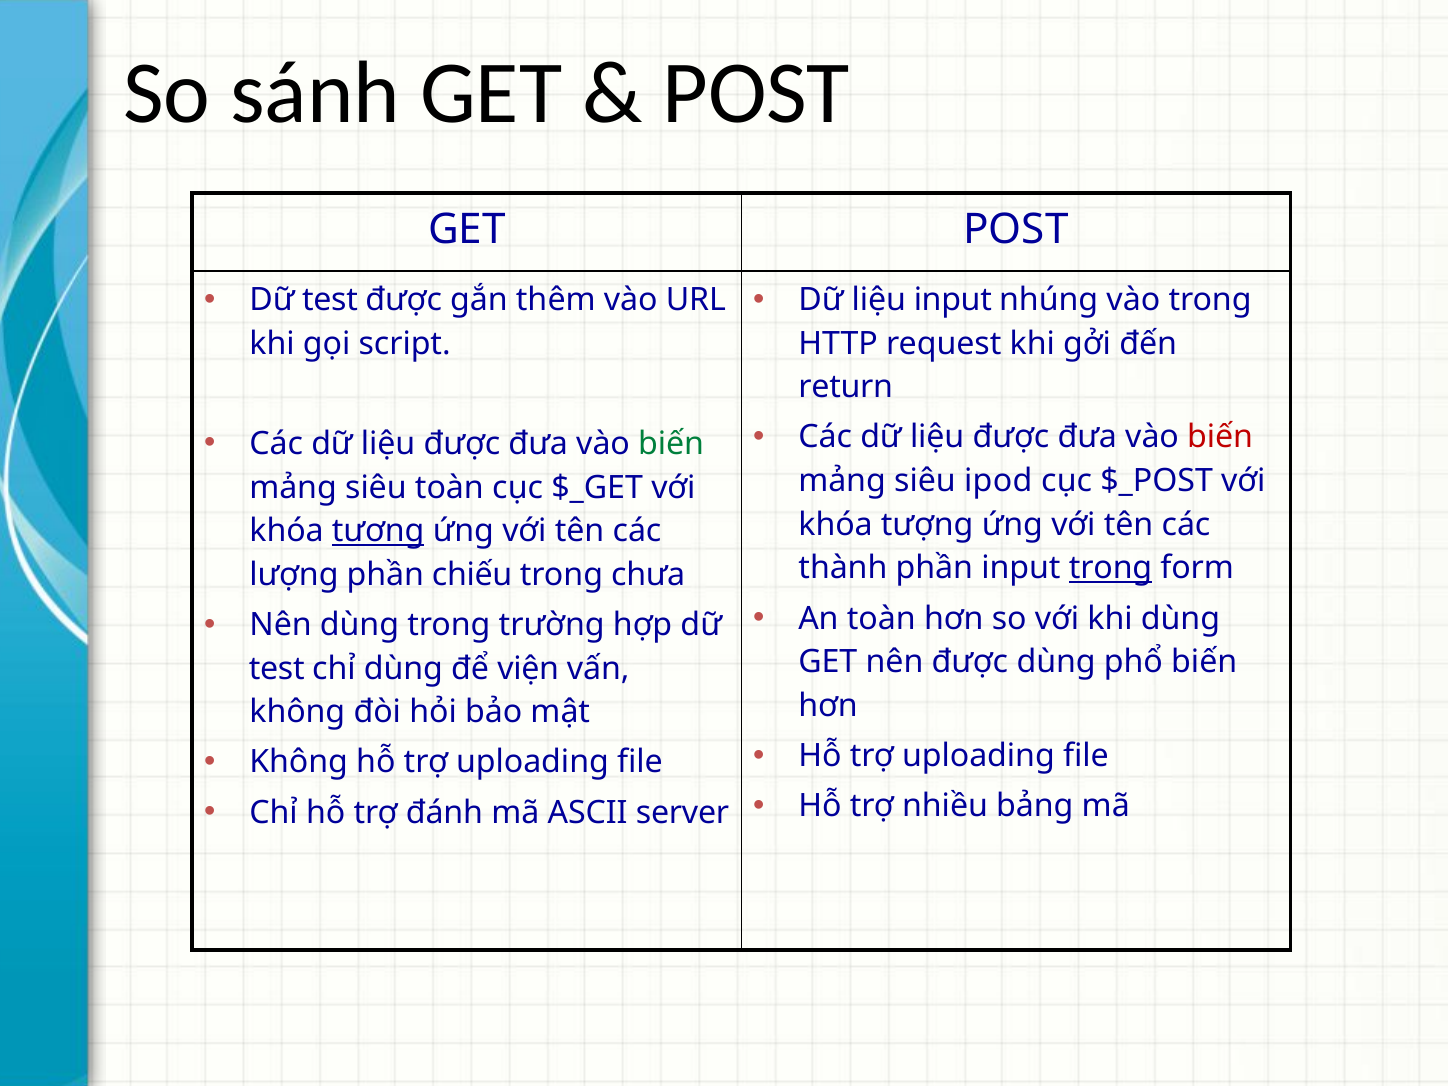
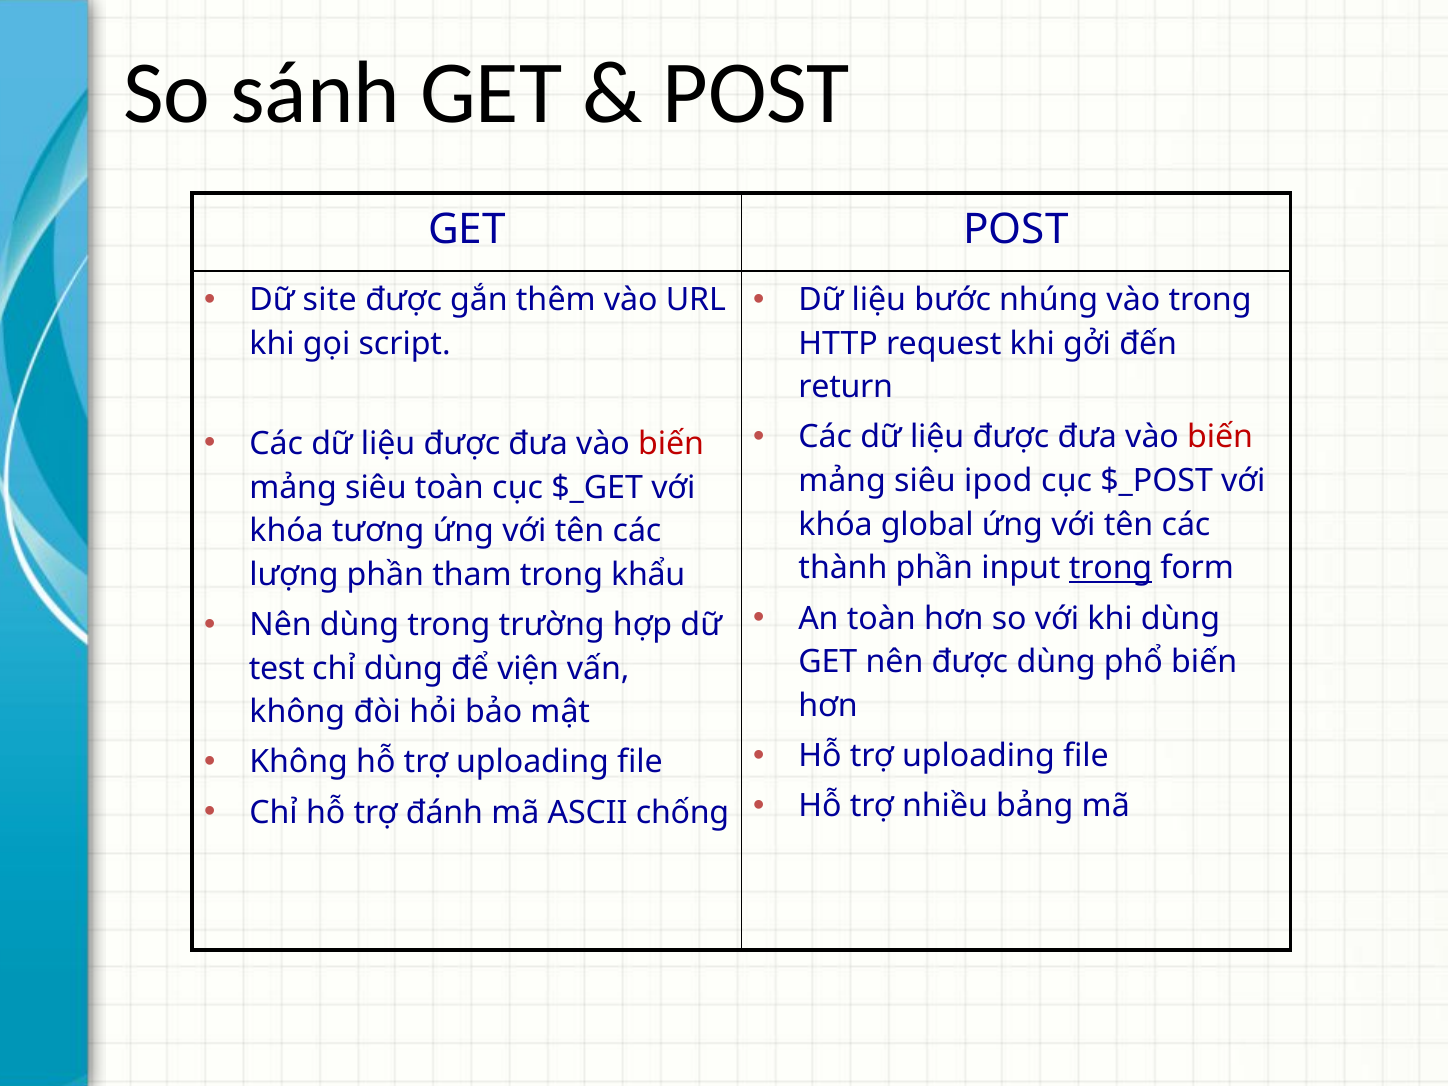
test: test -> site (330, 300)
liệu input: input -> bước (953, 300)
biến colour: green -> red (671, 444)
tượng: tượng -> global (927, 525)
tương underline: present -> none (378, 531)
chiếu: chiếu -> tham (472, 575)
chưa: chưa -> khẩu (648, 575)
server: server -> chống (683, 812)
